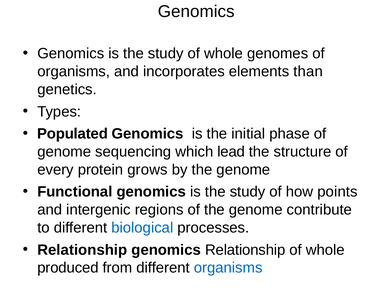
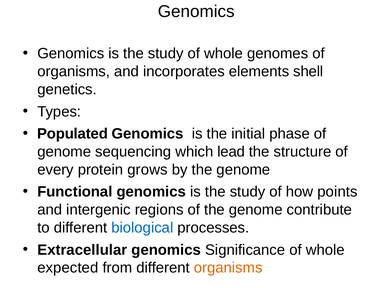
than: than -> shell (308, 71)
Relationship: Relationship -> Extracellular (82, 249)
genomics Relationship: Relationship -> Significance (245, 249)
produced: produced -> expected (68, 267)
organisms colour: blue -> orange (228, 267)
